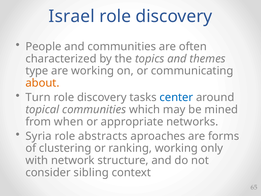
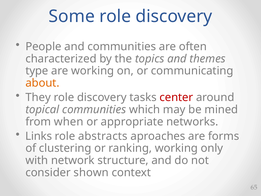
Israel: Israel -> Some (72, 16)
Turn: Turn -> They (38, 97)
center colour: blue -> red (176, 97)
Syria: Syria -> Links (39, 136)
sibling: sibling -> shown (91, 172)
